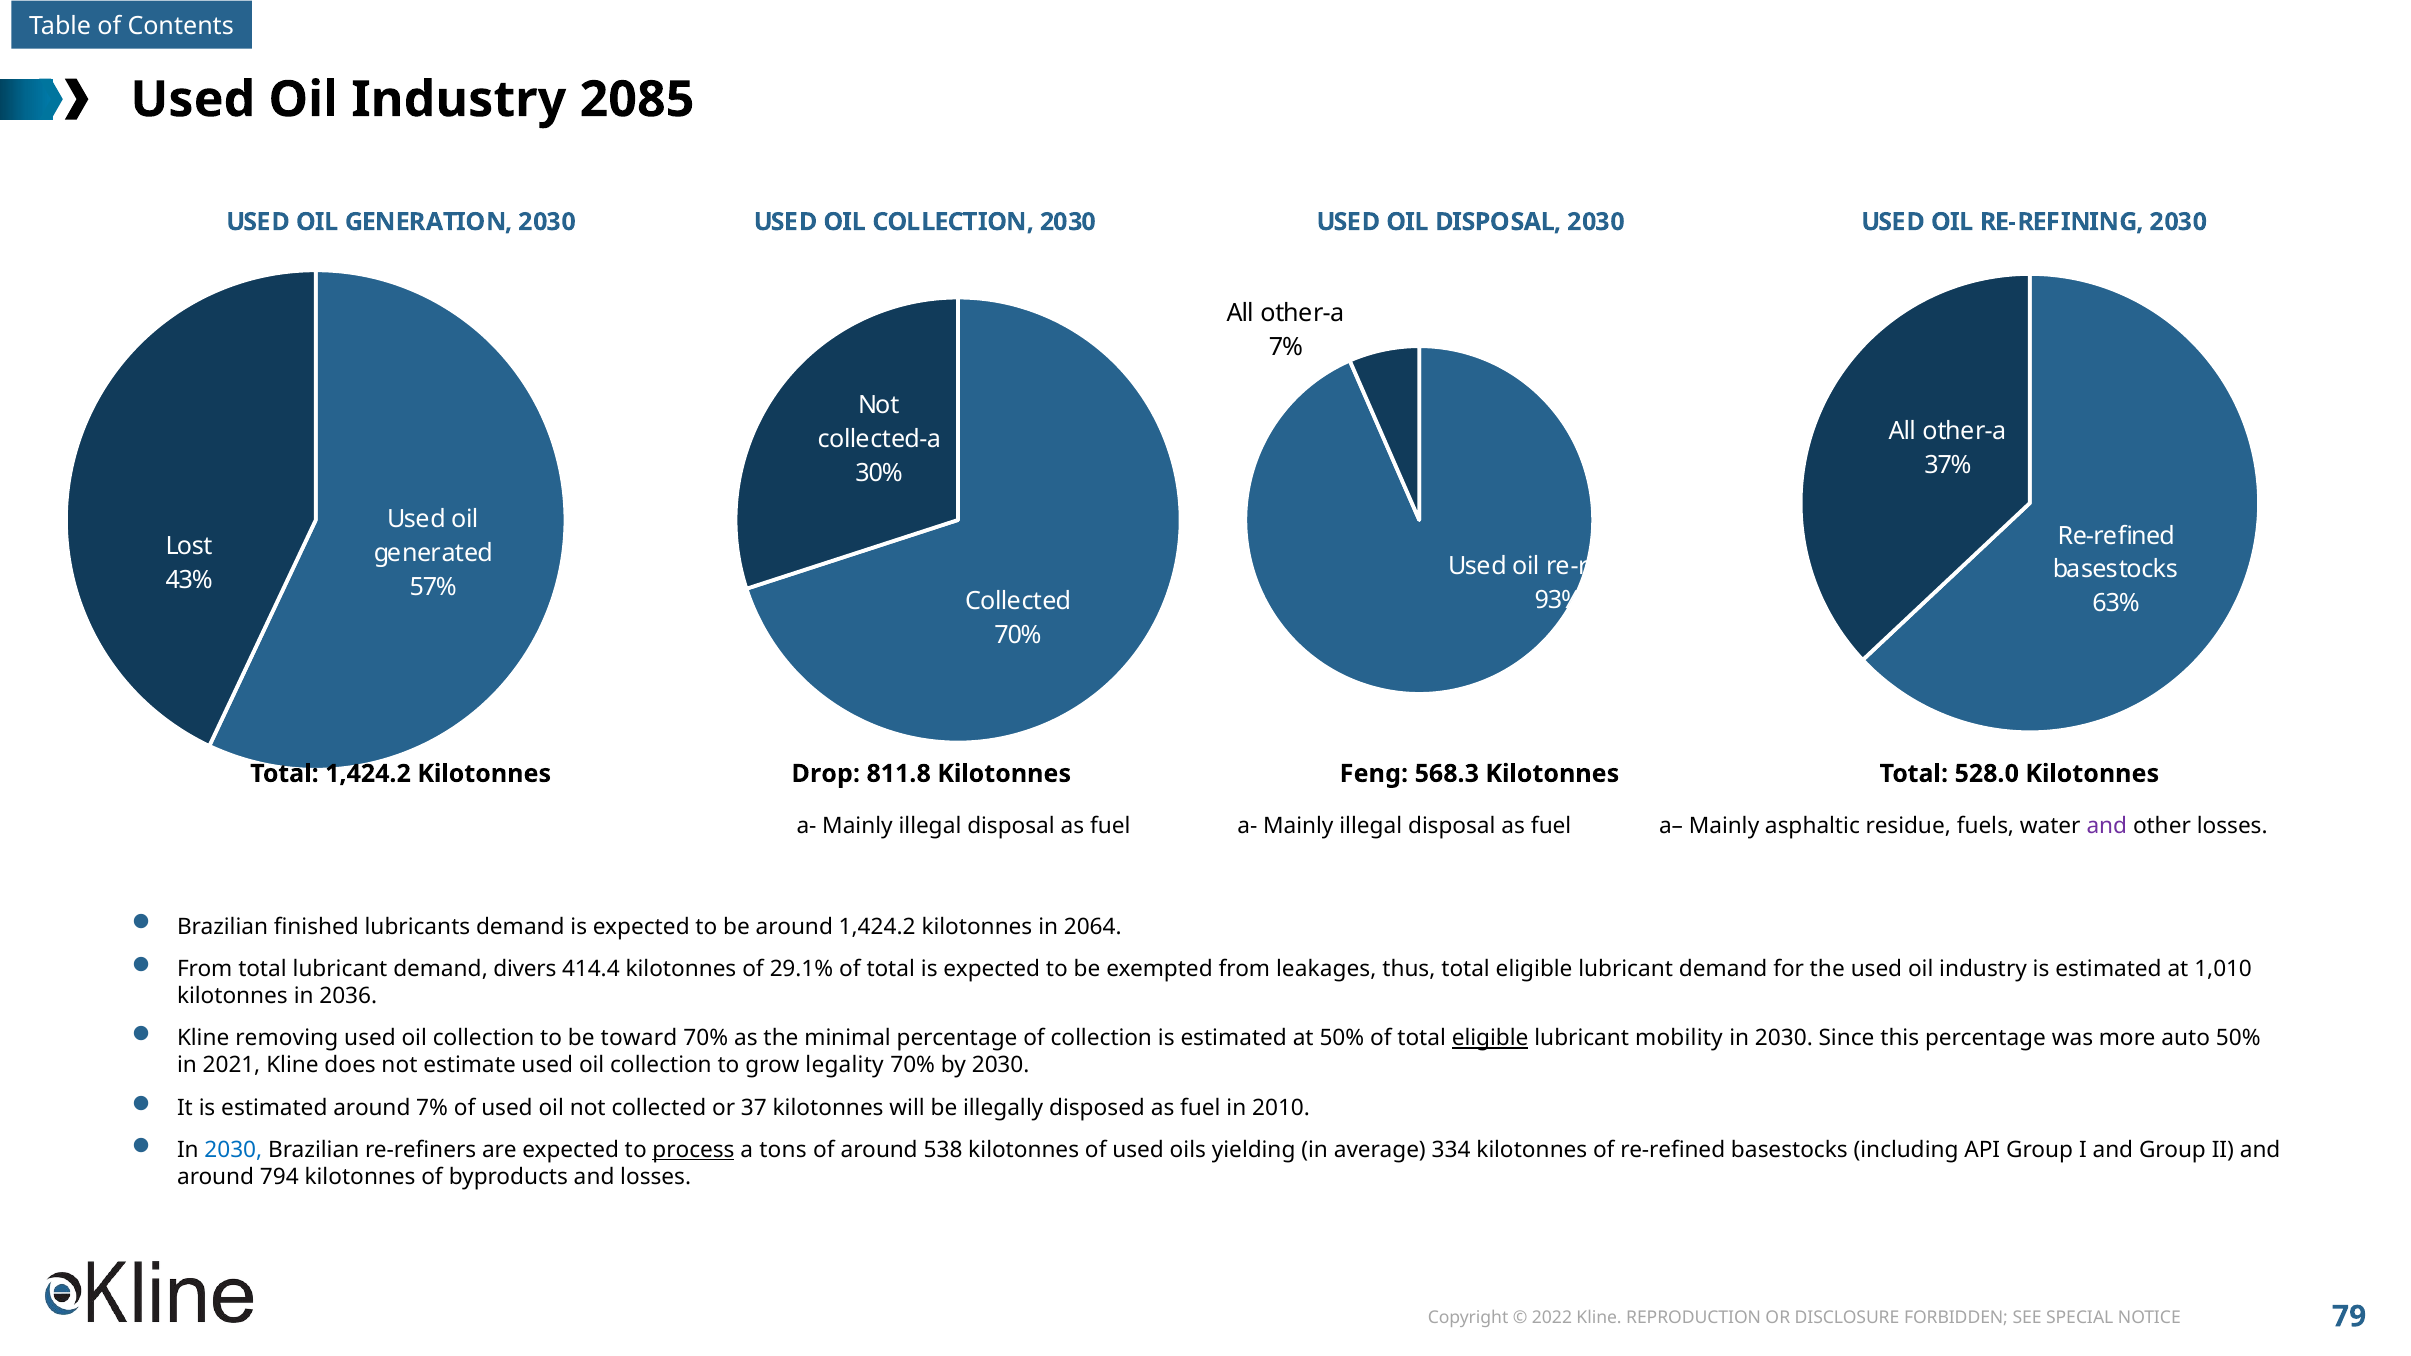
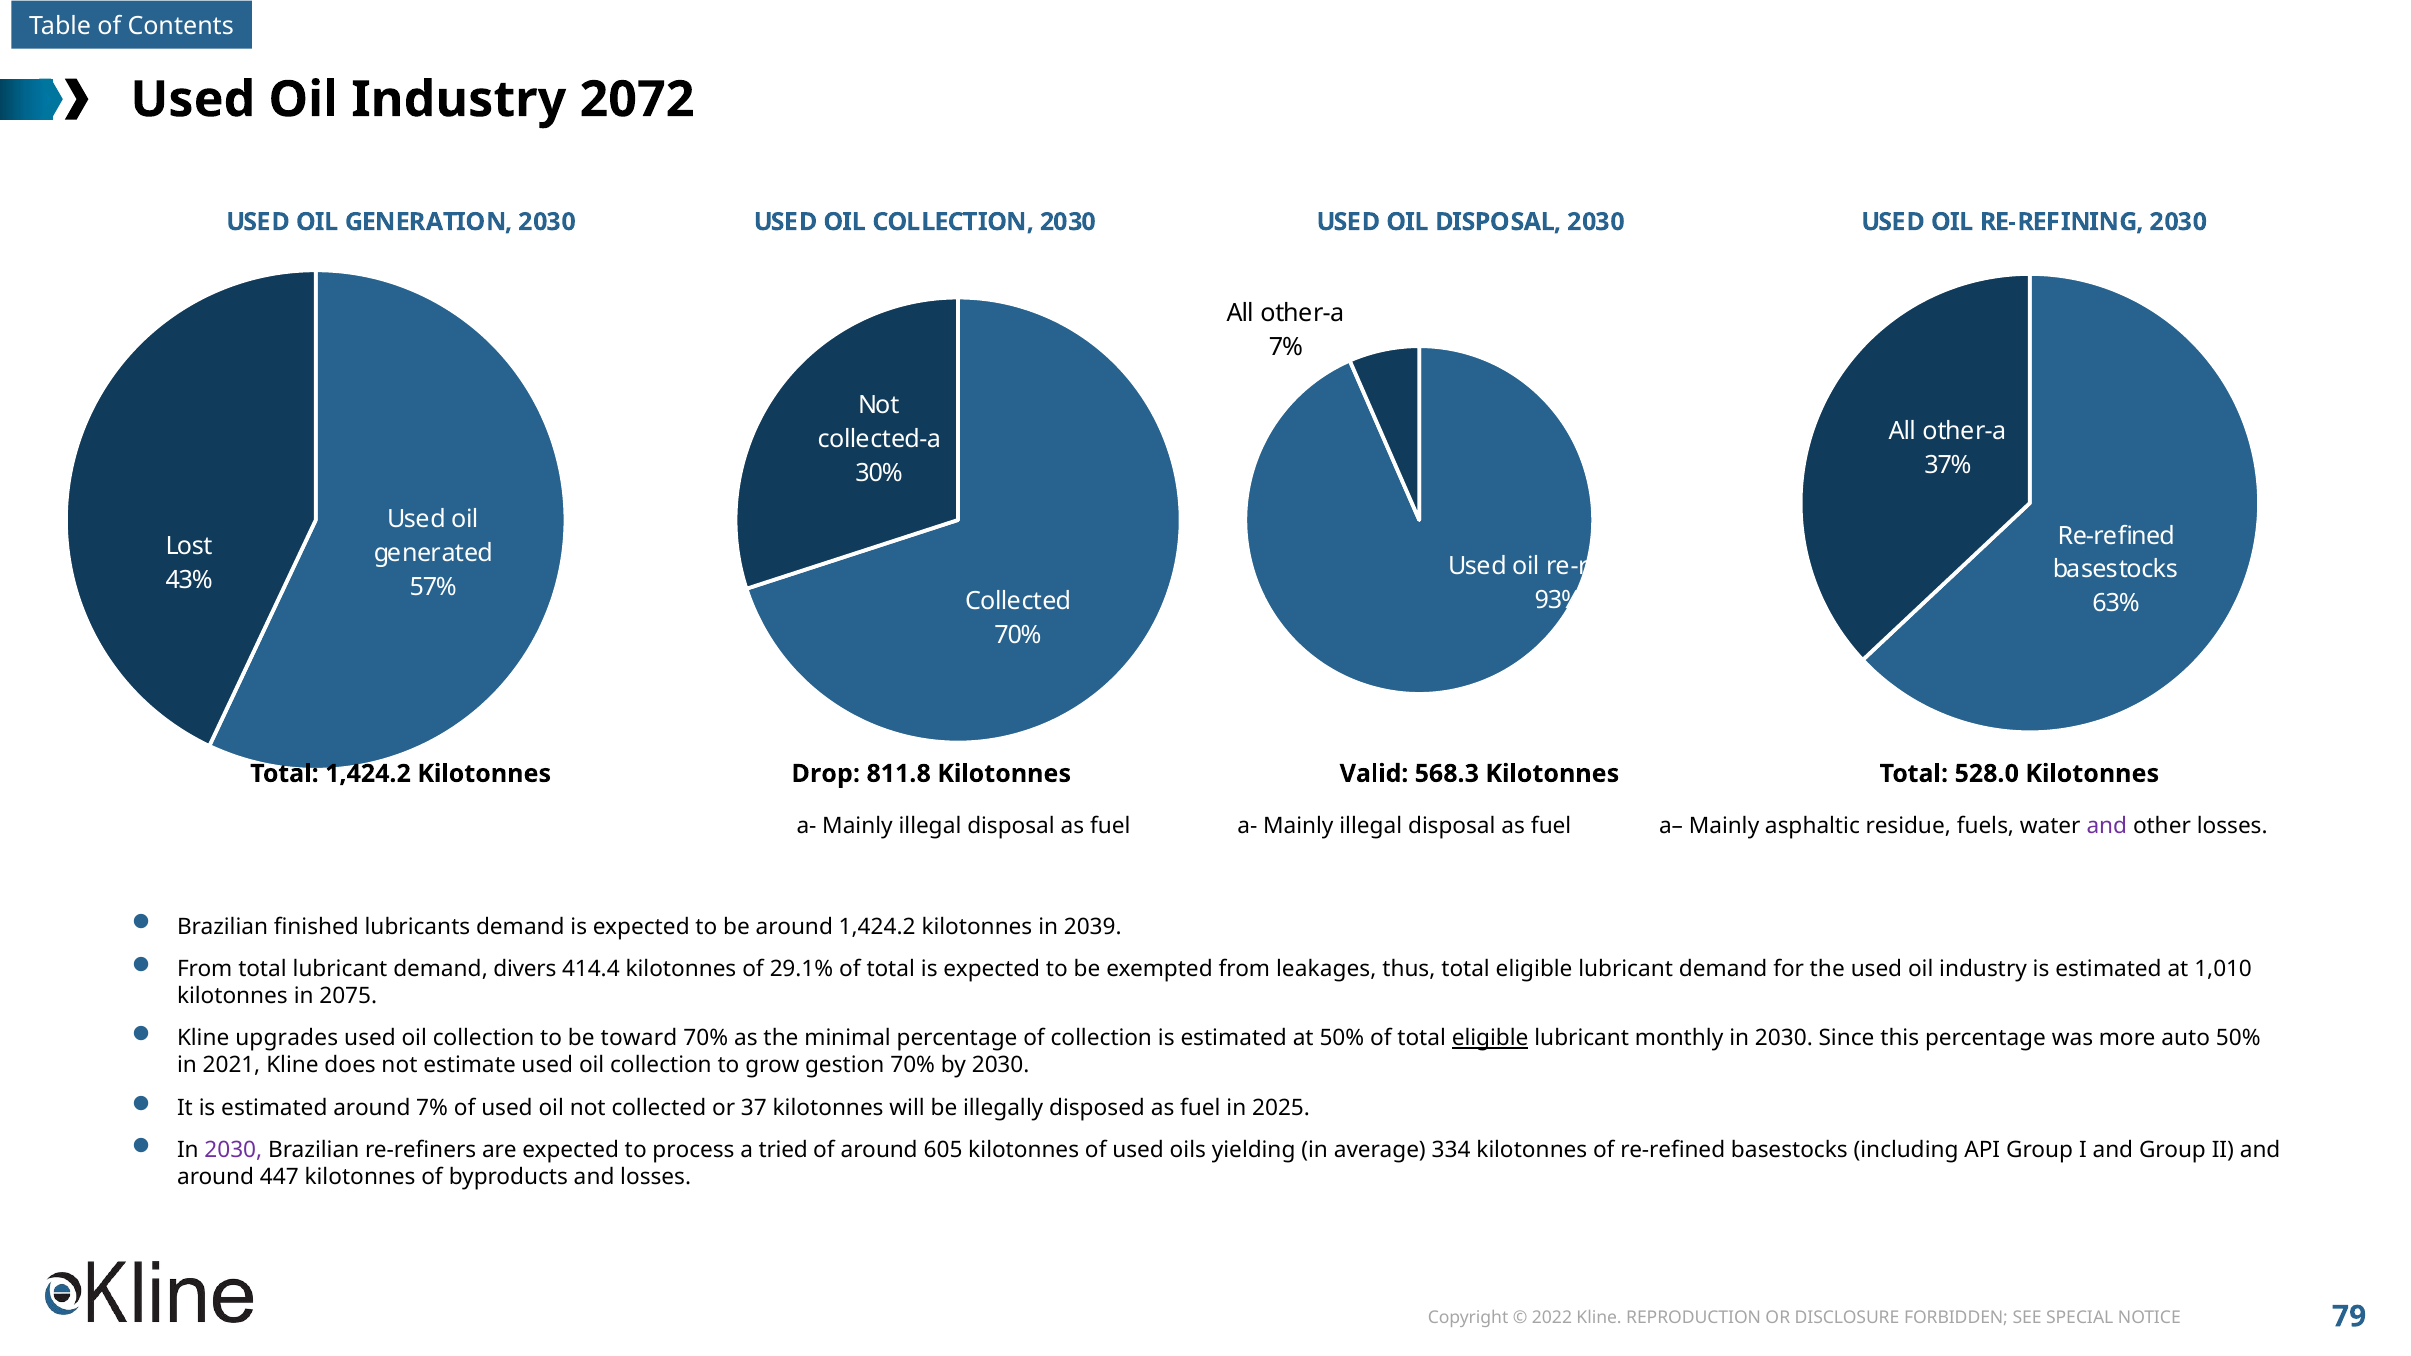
2085: 2085 -> 2072 (637, 100)
Feng: Feng -> Valid (1374, 774)
2064: 2064 -> 2039 (1093, 927)
2036: 2036 -> 2075 (348, 996)
removing: removing -> upgrades (287, 1038)
mobility: mobility -> monthly (1679, 1038)
legality: legality -> gestion (845, 1066)
2010: 2010 -> 2025 (1281, 1108)
2030 colour: blue -> purple (233, 1150)
process underline: present -> none (694, 1150)
tons: tons -> tried (783, 1150)
538: 538 -> 605 (943, 1150)
794: 794 -> 447 (279, 1177)
